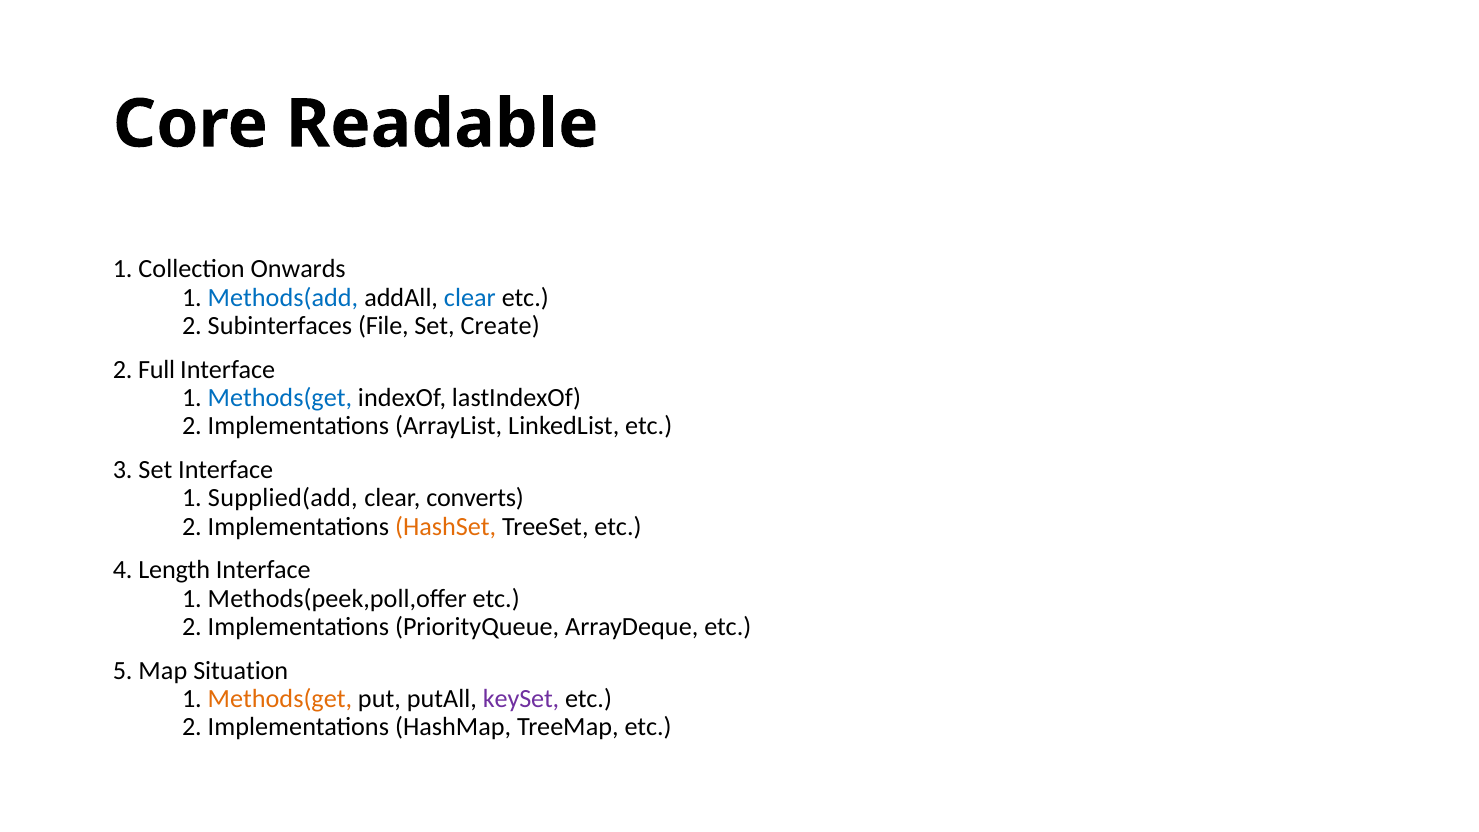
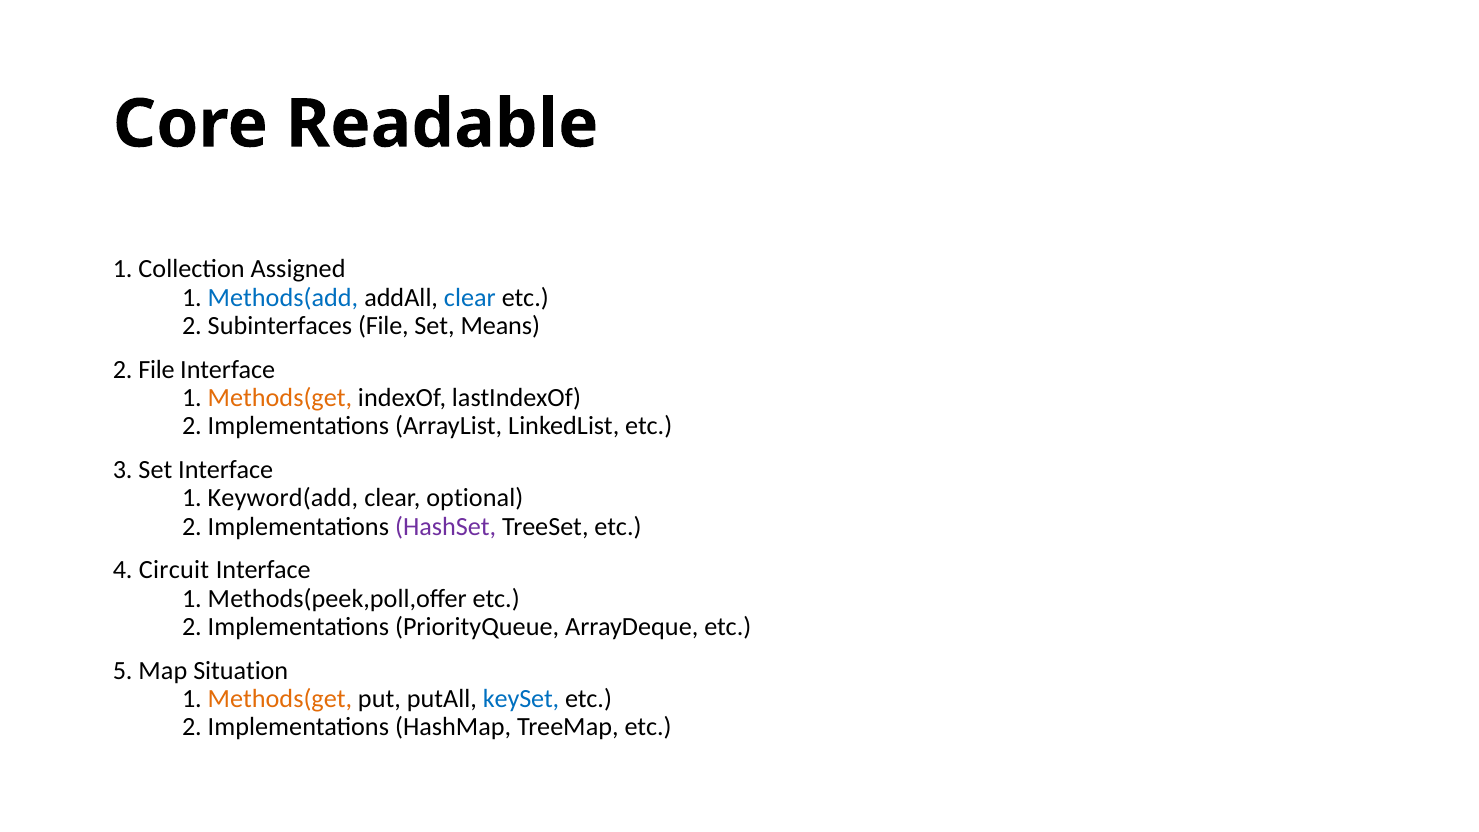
Onwards: Onwards -> Assigned (298, 269)
Create: Create -> Means (500, 326)
2 Full: Full -> File (157, 370)
Methods(get colour: blue -> orange (280, 398)
Supplied(add: Supplied(add -> Keyword(add (283, 498)
converts: converts -> optional (475, 498)
HashSet colour: orange -> purple (446, 526)
Length: Length -> Circuit (174, 570)
keySet colour: purple -> blue (521, 699)
